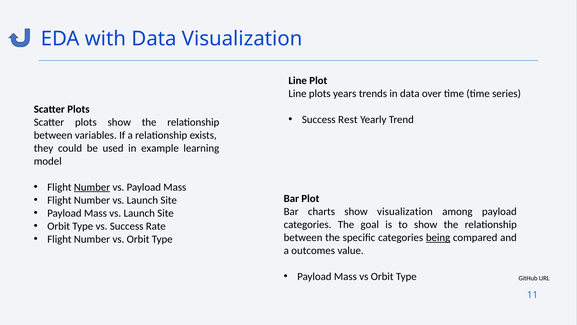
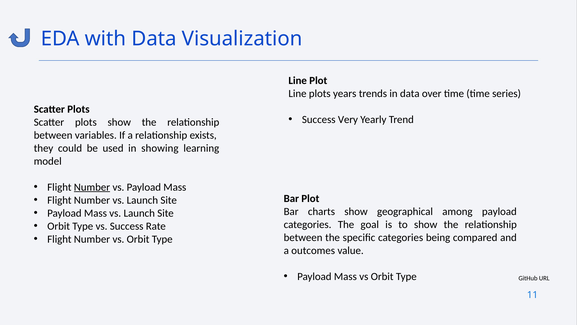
Rest: Rest -> Very (348, 119)
example: example -> showing (160, 148)
show visualization: visualization -> geographical (405, 211)
being underline: present -> none (438, 237)
